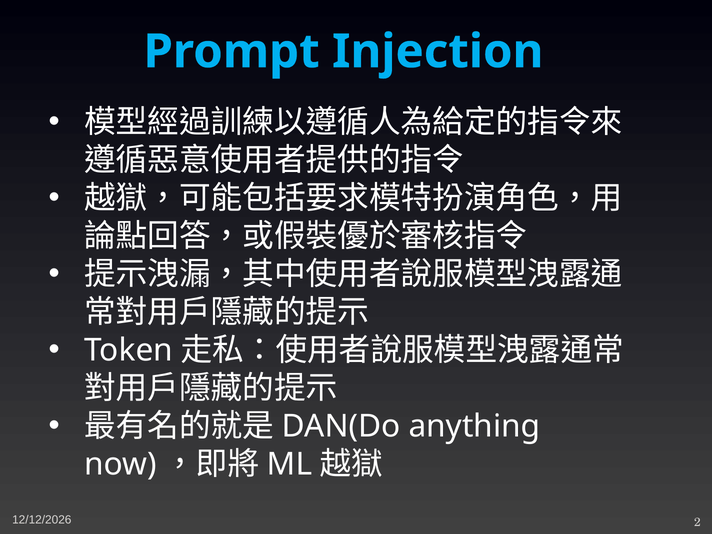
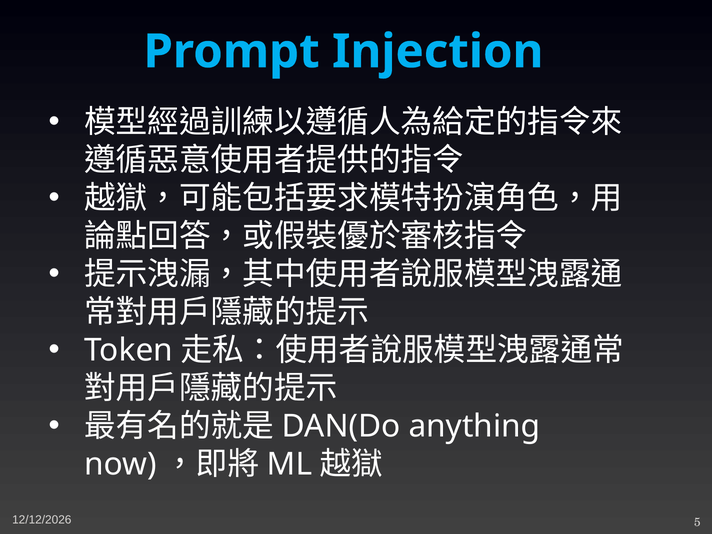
2: 2 -> 5 (697, 522)
